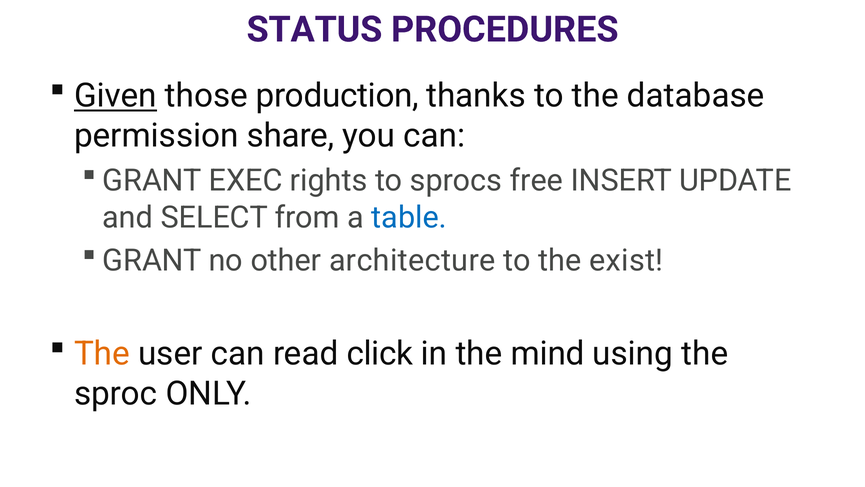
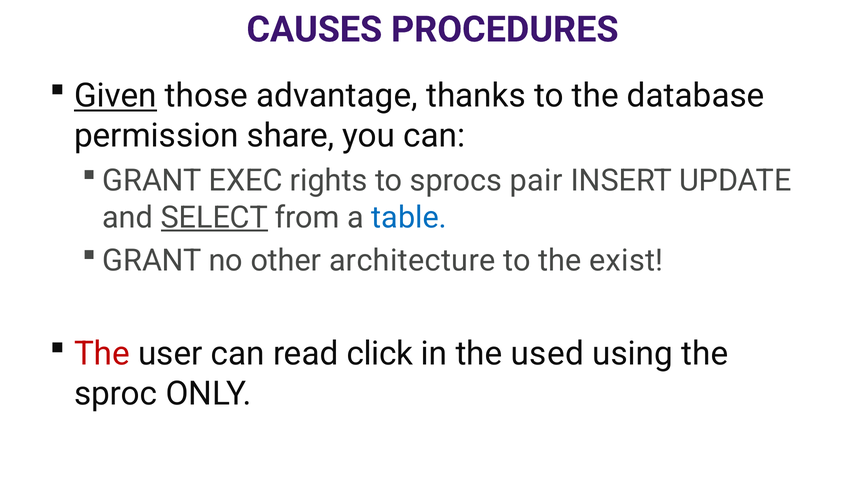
STATUS: STATUS -> CAUSES (314, 30)
production: production -> advantage (337, 96)
free: free -> pair (536, 181)
SELECT underline: none -> present (214, 217)
The colour: orange -> red (102, 353)
mind: mind -> used (547, 353)
